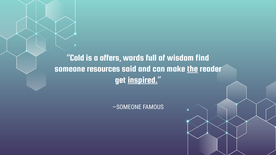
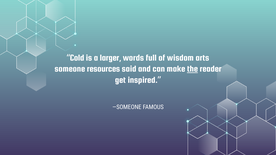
offers: offers -> larger (110, 58)
find: find -> arts (202, 58)
inspired underline: present -> none (143, 80)
